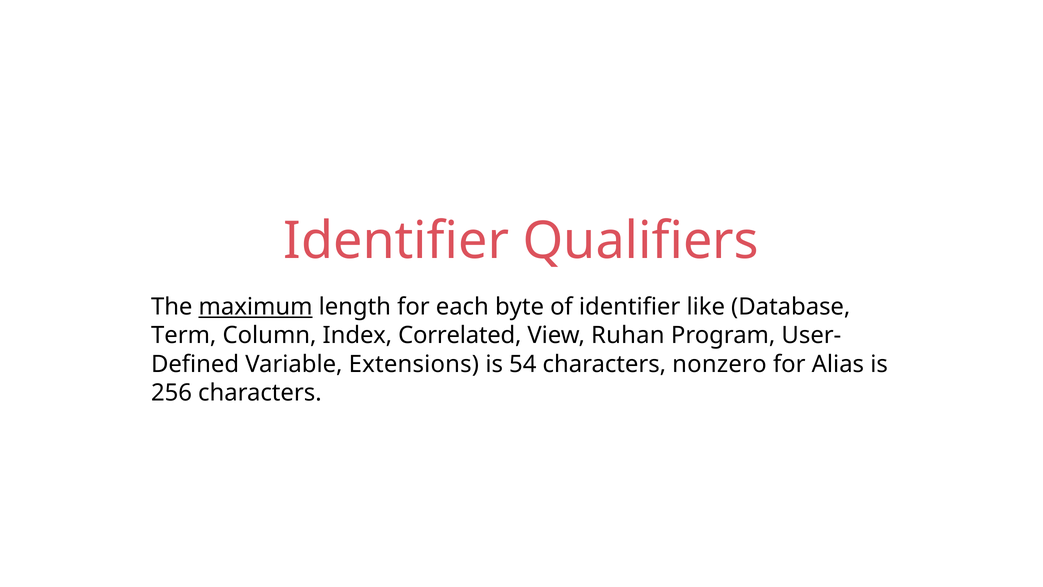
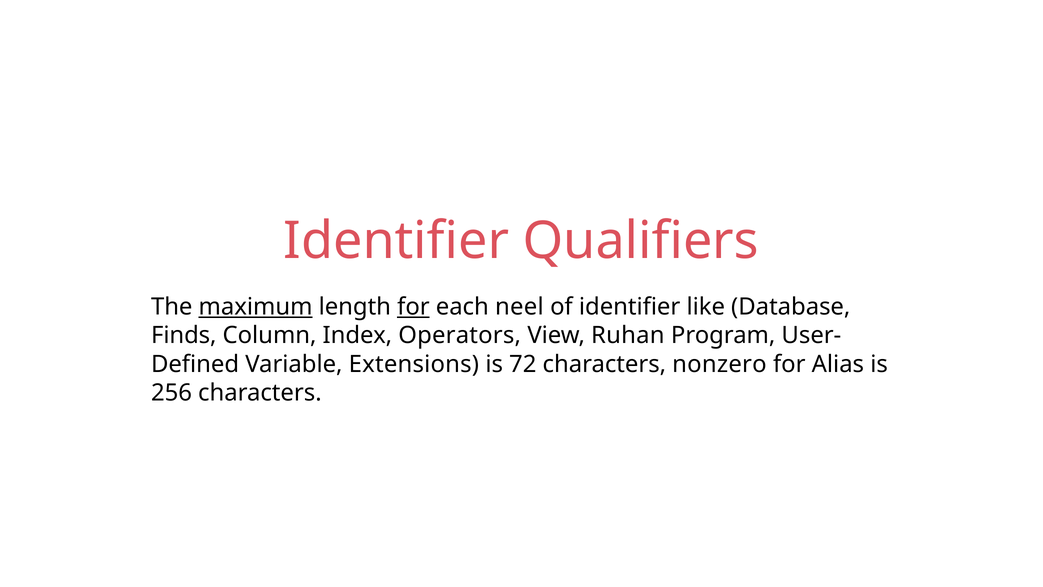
for underline: none -> present (413, 307)
byte: byte -> neel (519, 307)
Term: Term -> Finds (184, 335)
Correlated: Correlated -> Operators (460, 335)
54: 54 -> 72 (523, 364)
